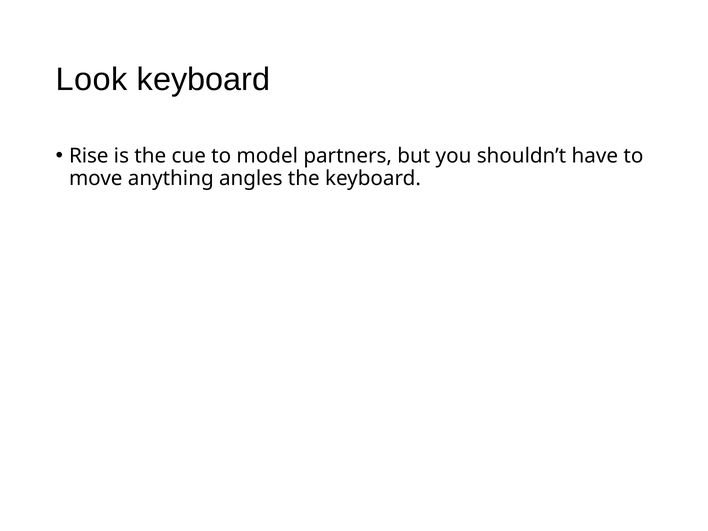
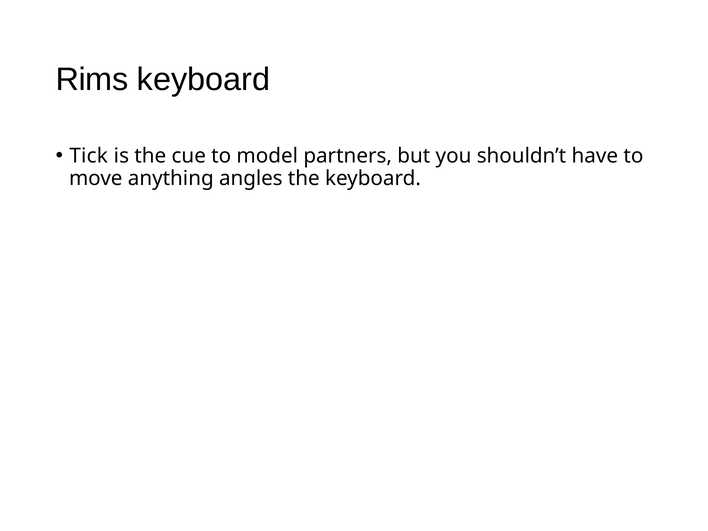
Look: Look -> Rims (92, 79)
Rise: Rise -> Tick (89, 156)
